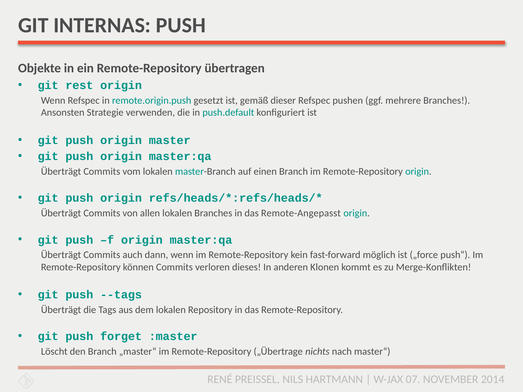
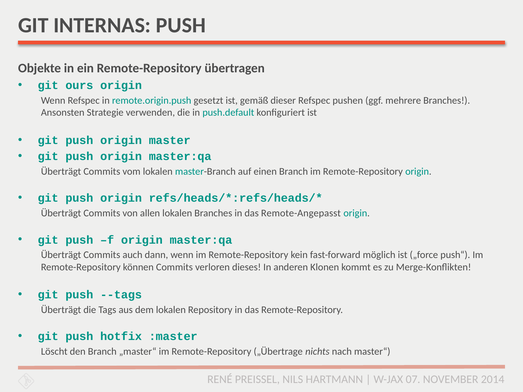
rest: rest -> ours (79, 85)
forget: forget -> hotfix (121, 337)
